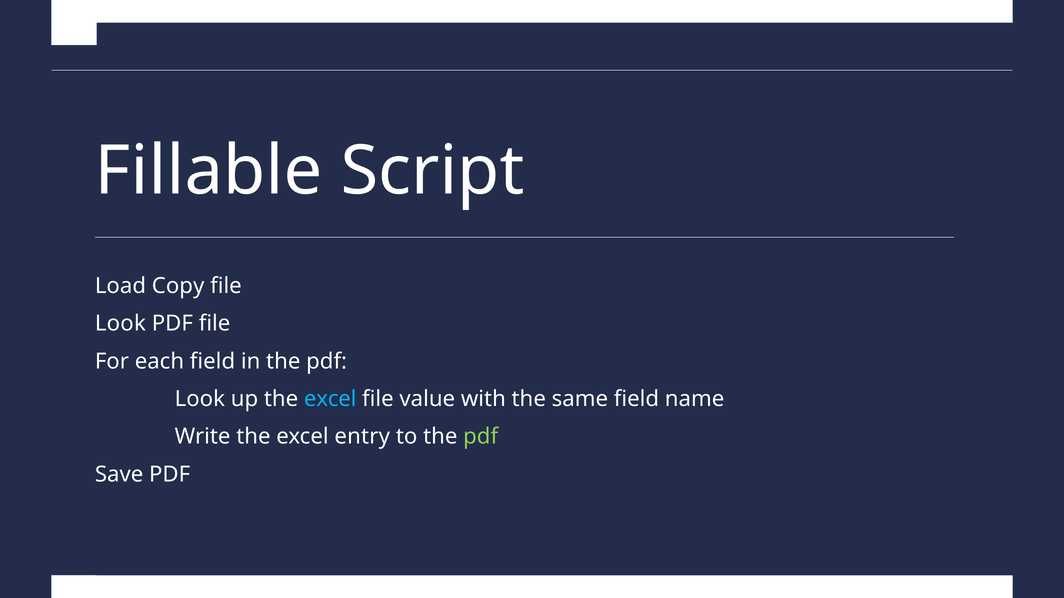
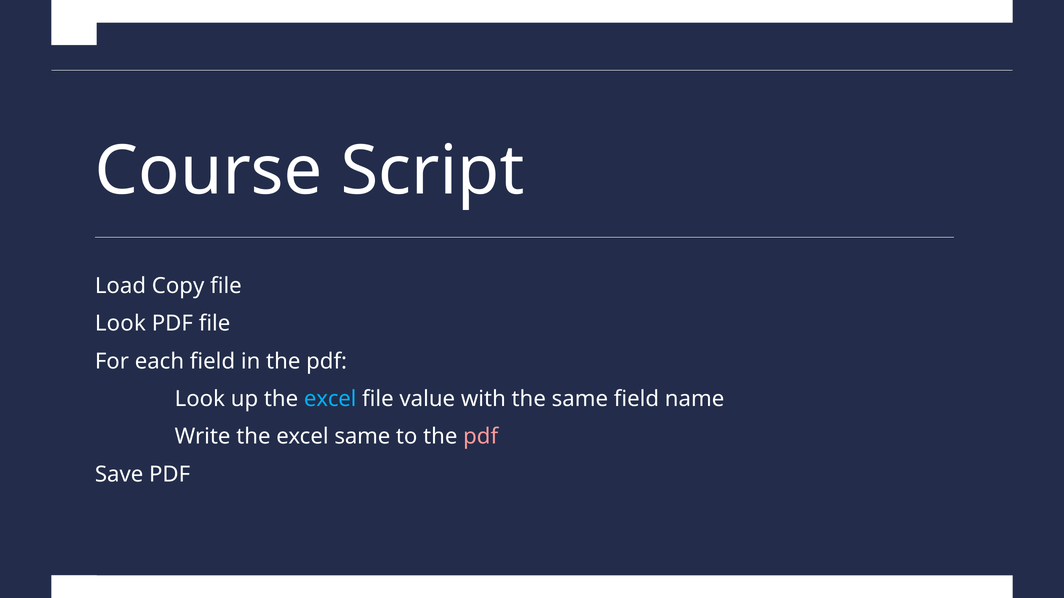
Fillable: Fillable -> Course (209, 171)
excel entry: entry -> same (362, 437)
pdf colour: light green -> pink (481, 437)
